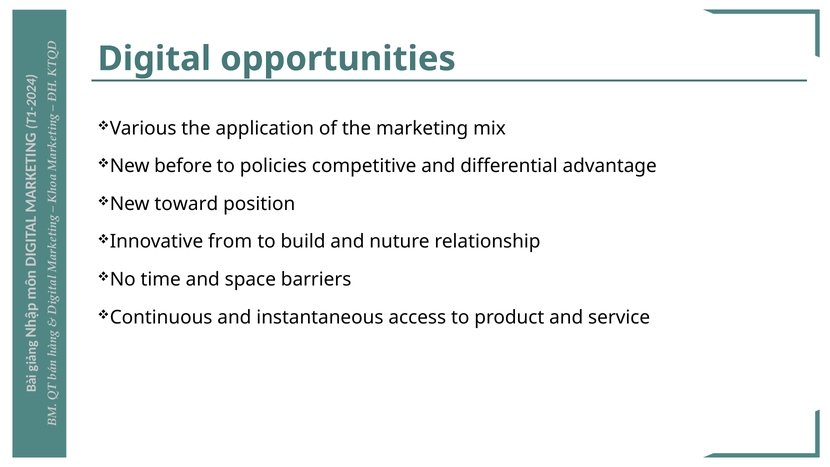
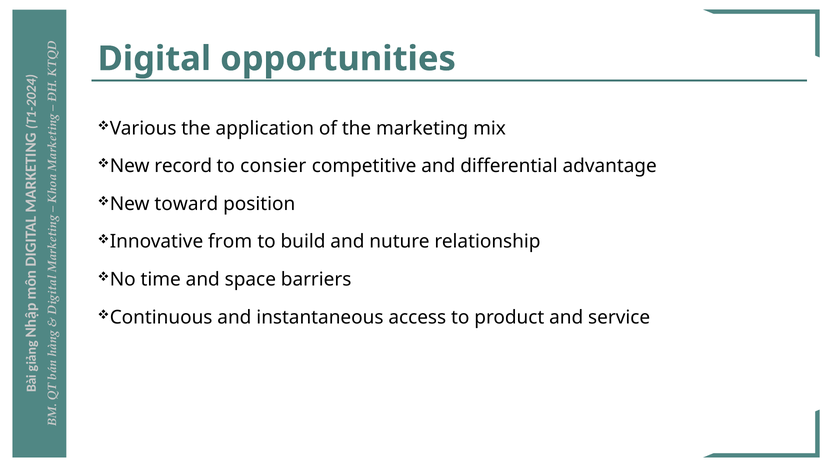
before: before -> record (183, 166)
policies: policies -> consier (273, 166)
